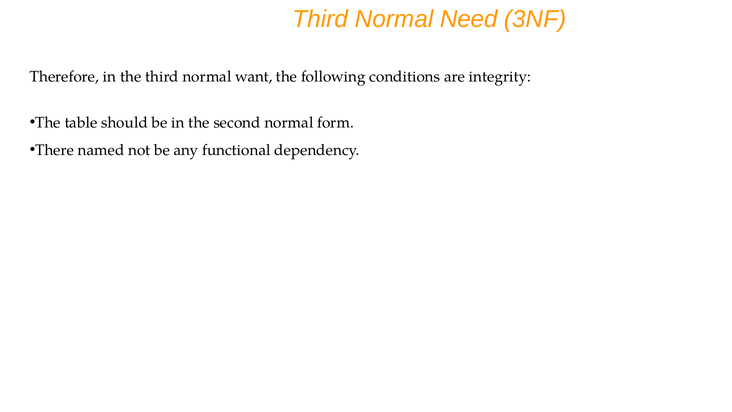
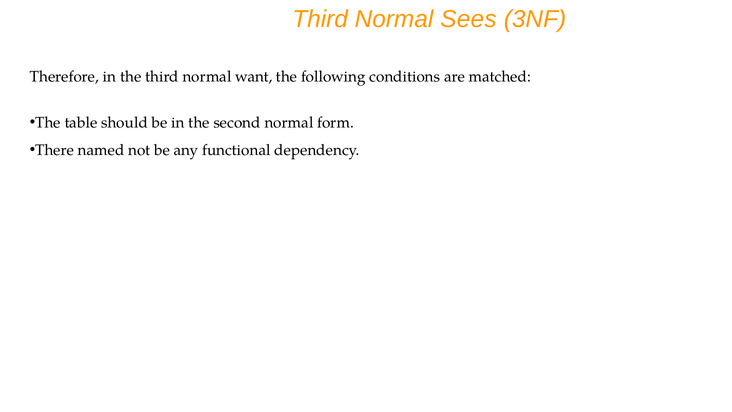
Need: Need -> Sees (468, 19)
integrity: integrity -> matched (500, 77)
